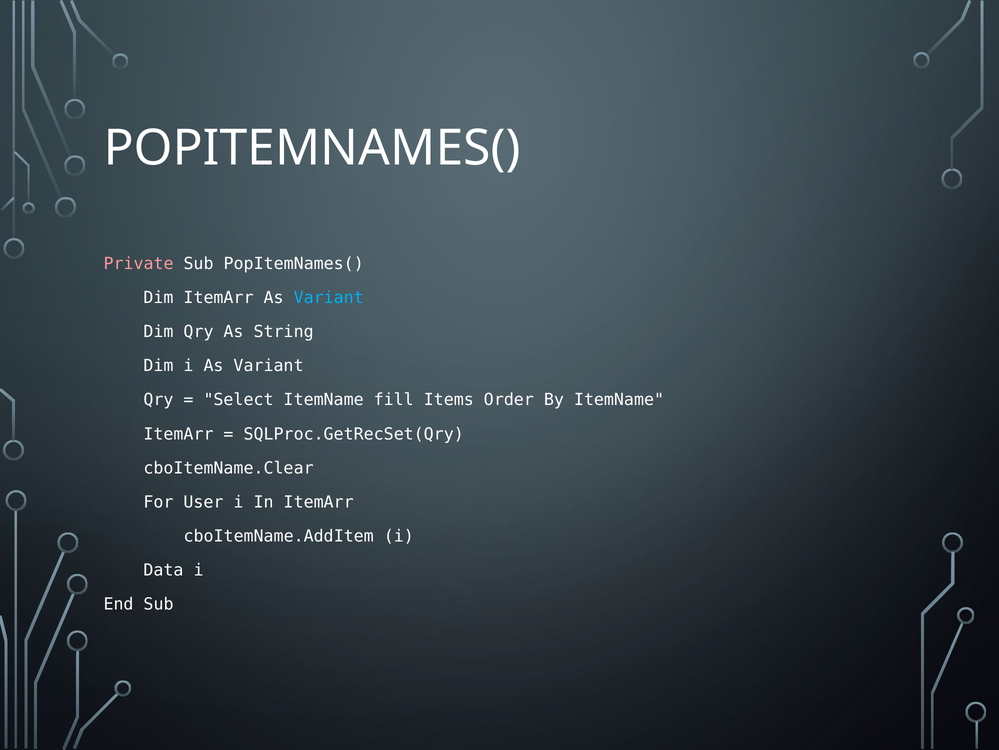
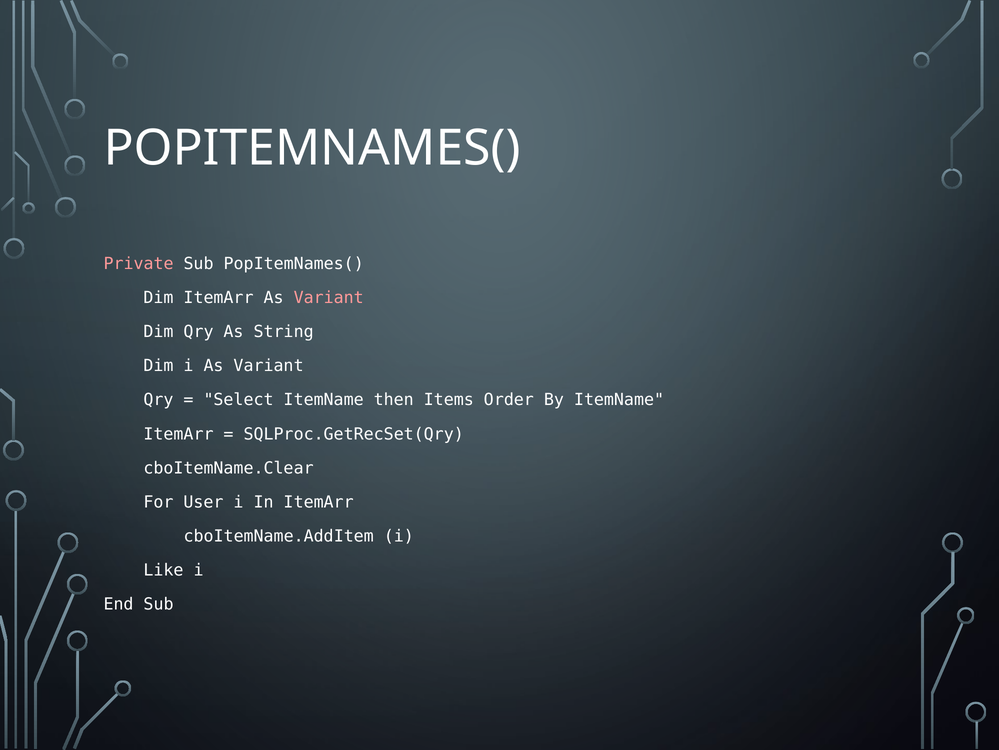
Variant colour: light blue -> pink (329, 298)
fill: fill -> then (394, 400)
Data: Data -> Like (163, 570)
